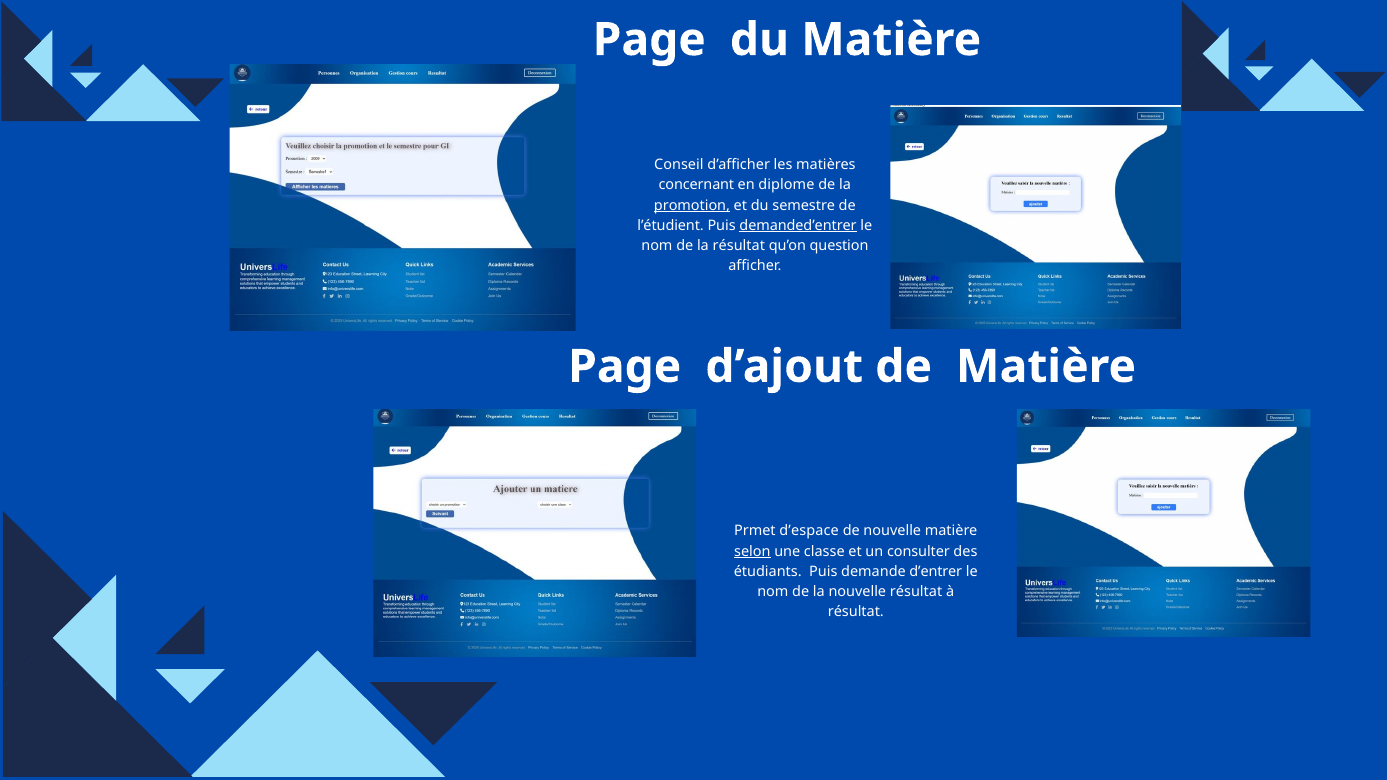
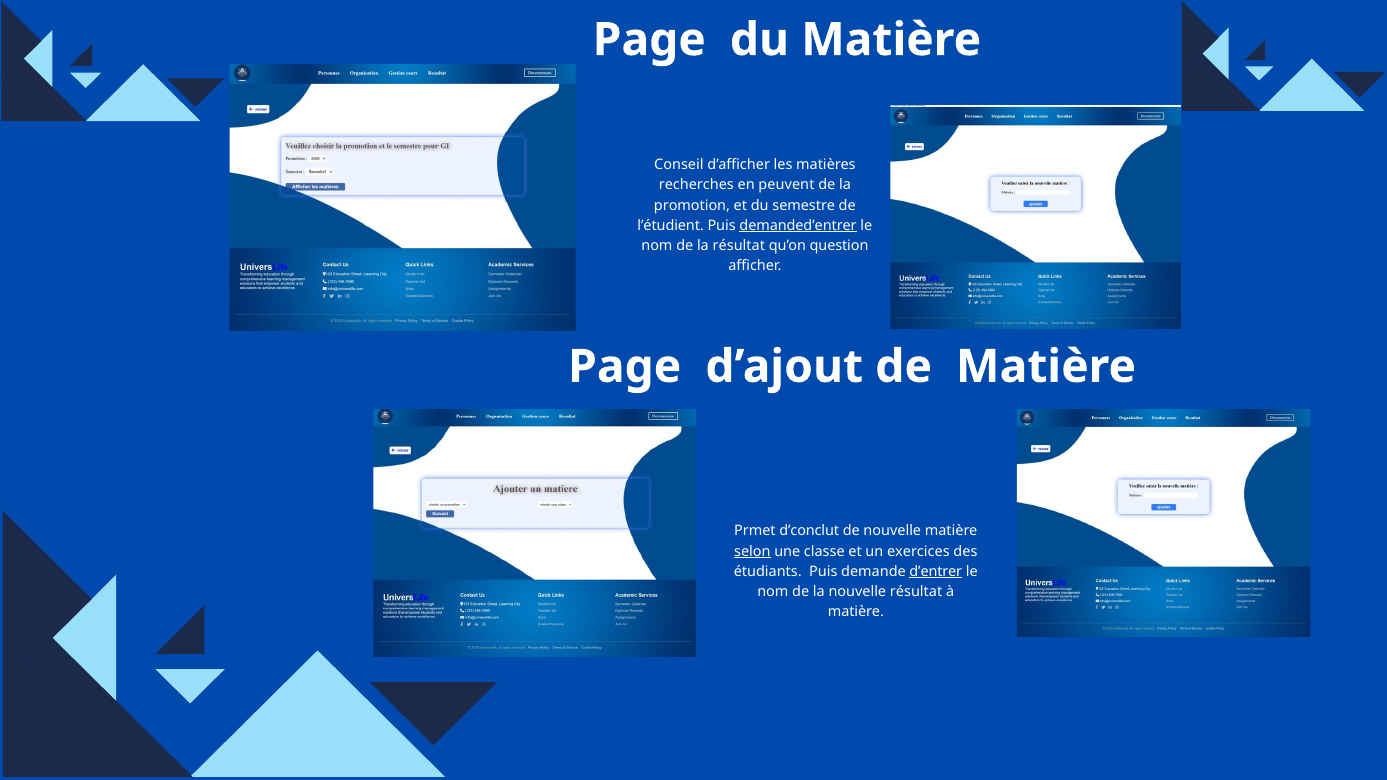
concernant: concernant -> recherches (696, 185)
diplome: diplome -> peuvent (786, 185)
promotion underline: present -> none (692, 205)
d’espace: d’espace -> d’conclut (809, 531)
consulter: consulter -> exercices (918, 552)
d’entrer underline: none -> present (936, 572)
résultat: résultat -> matière (856, 612)
